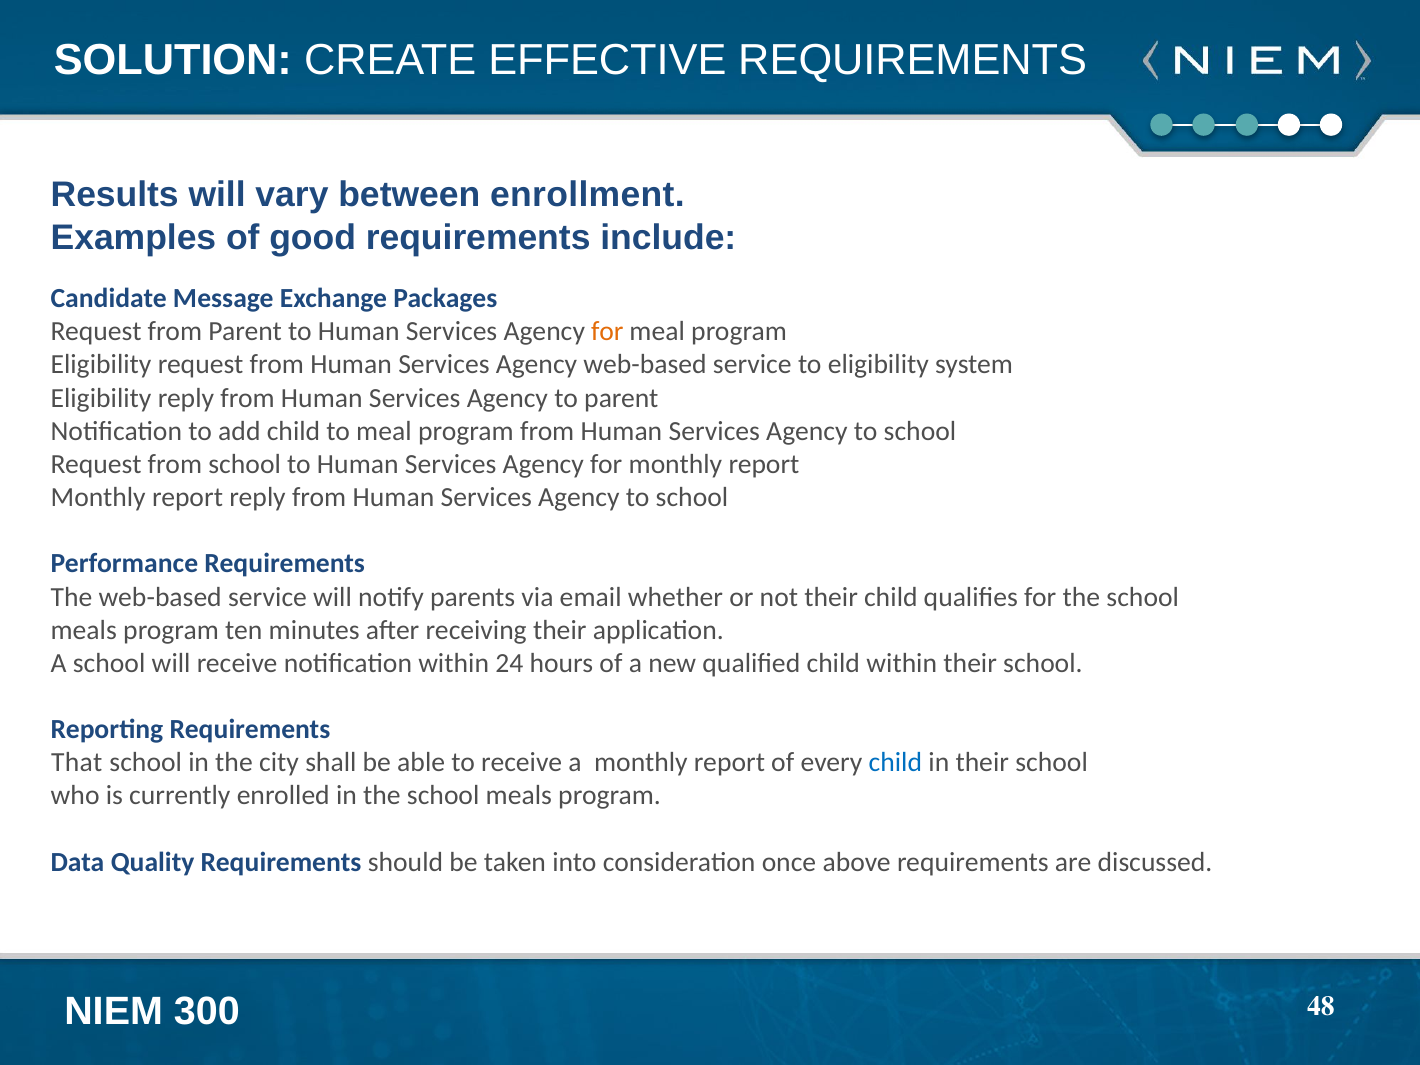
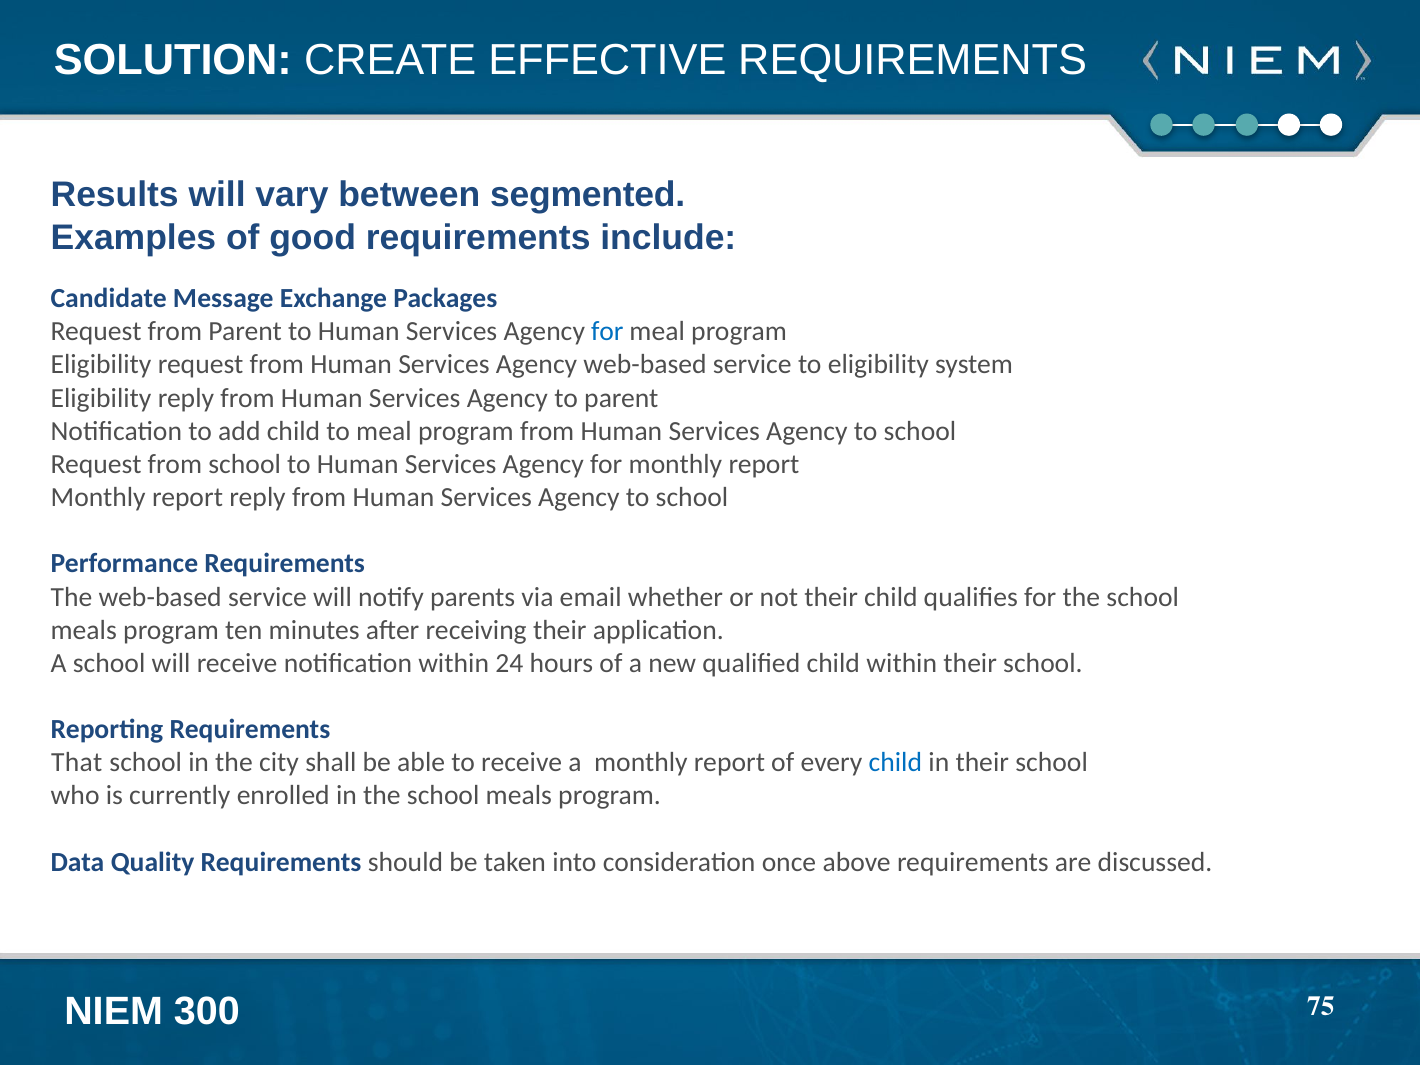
enrollment: enrollment -> segmented (588, 195)
for colour: orange -> blue (607, 332)
48: 48 -> 75 (1321, 1007)
